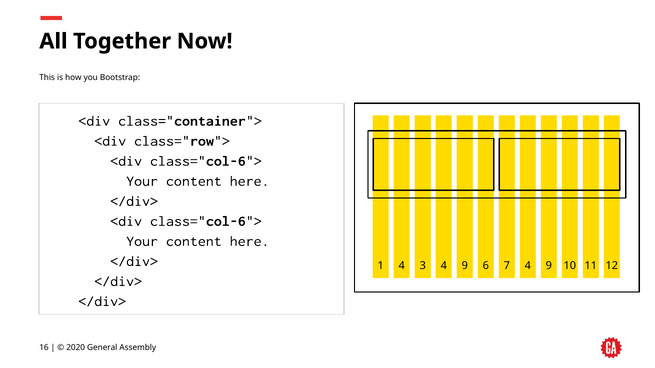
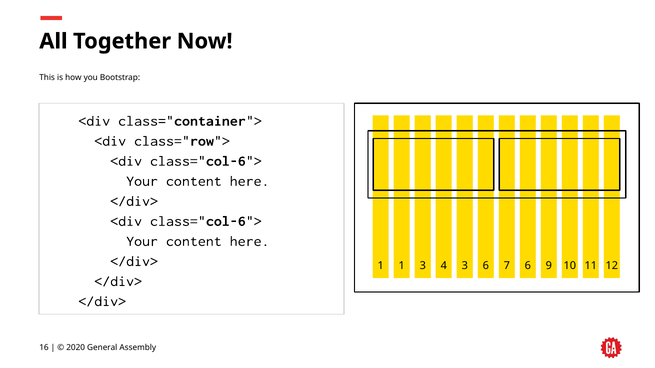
1 4: 4 -> 1 (402, 266)
3 4 9: 9 -> 3 (465, 266)
7 4: 4 -> 6 (528, 266)
